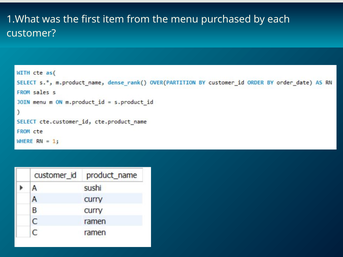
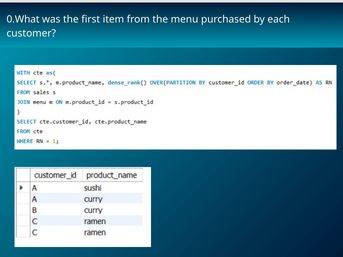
1.What: 1.What -> 0.What (23, 19)
